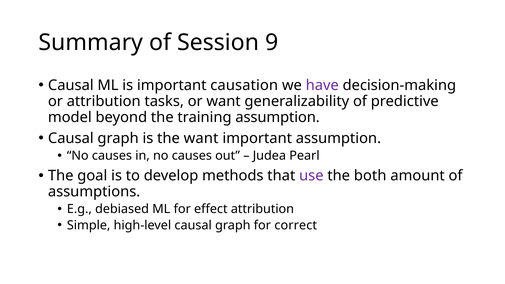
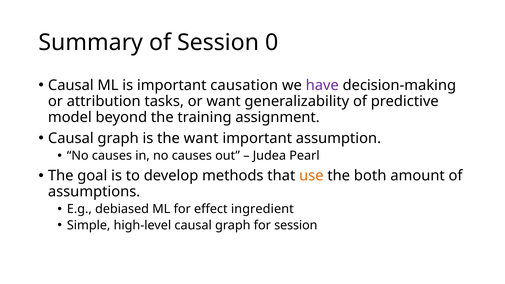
9: 9 -> 0 (272, 42)
training assumption: assumption -> assignment (278, 117)
use colour: purple -> orange (311, 176)
effect attribution: attribution -> ingredient (262, 209)
for correct: correct -> session (296, 225)
